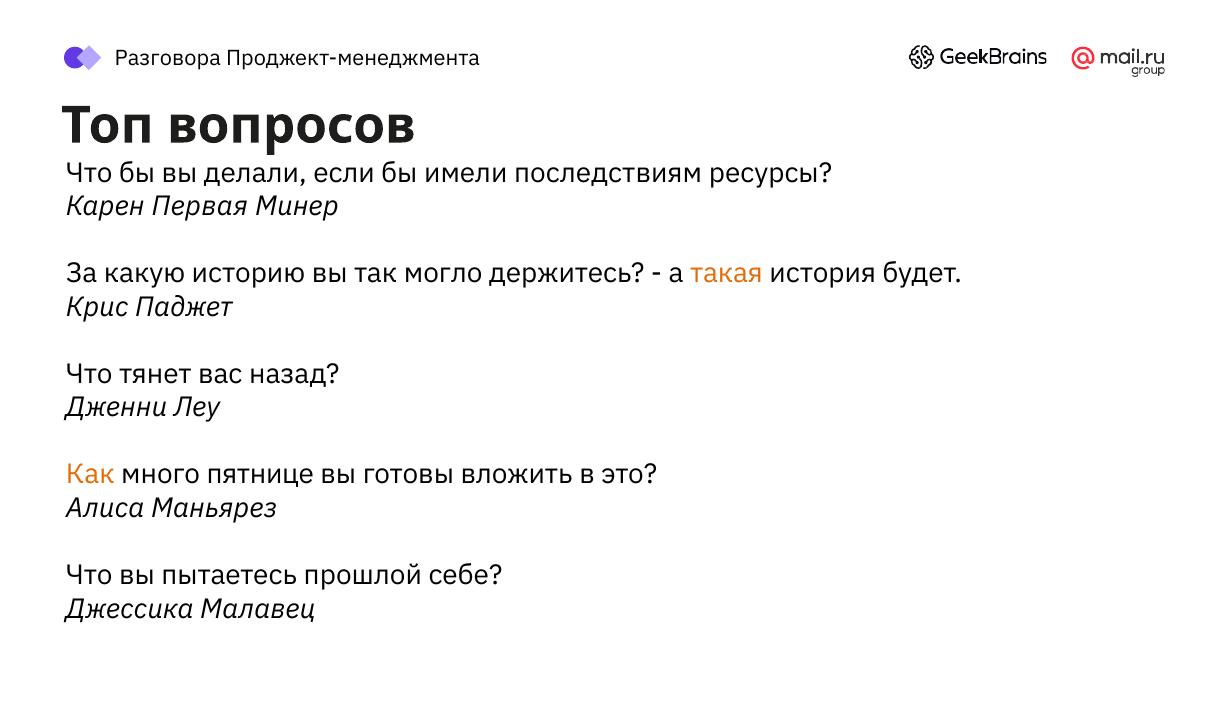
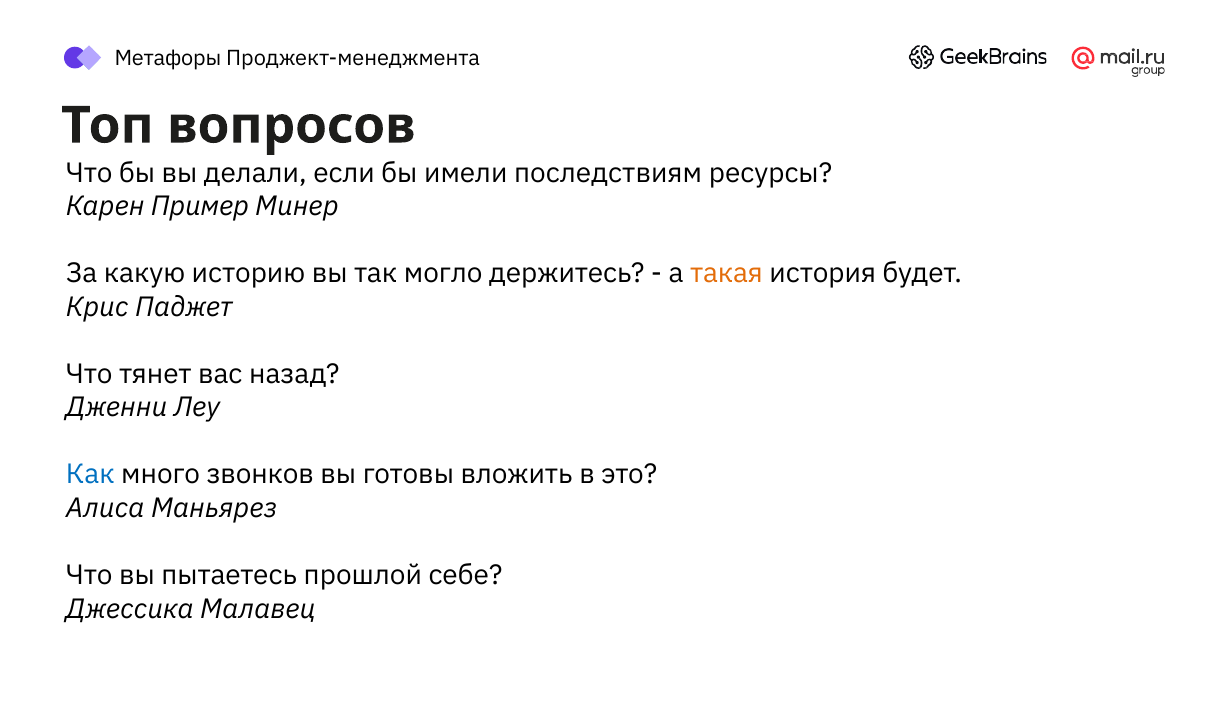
Разговора: Разговора -> Метафоры (168, 58)
Первая: Первая -> Пример (200, 206)
Как colour: orange -> blue (90, 475)
пятнице: пятнице -> звонков (260, 475)
